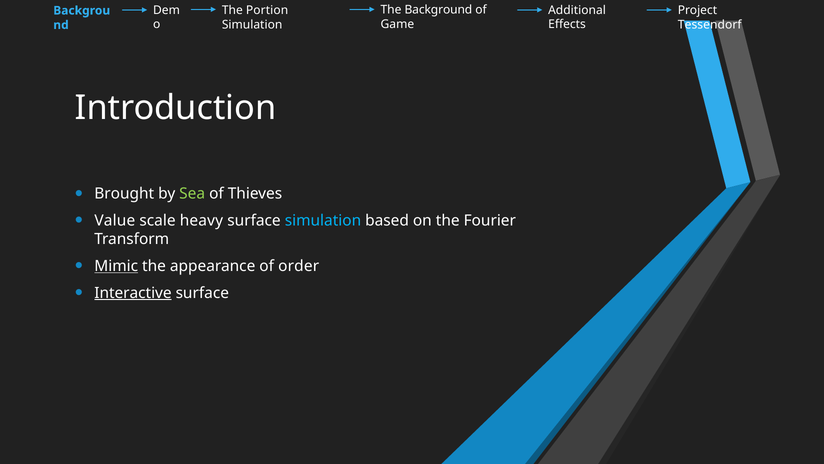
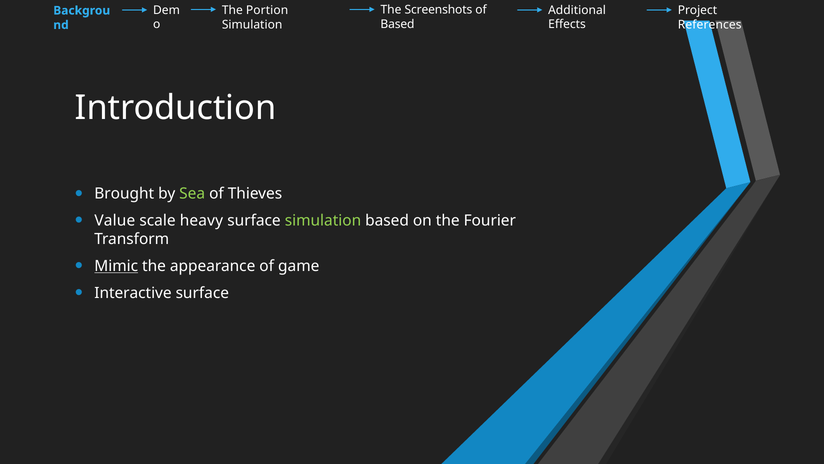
Background: Background -> Screenshots (438, 10)
Game: Game -> Based (397, 24)
Tessendorf: Tessendorf -> References (710, 25)
simulation colour: light blue -> light green (323, 220)
order: order -> game (299, 266)
Interactive underline: present -> none (133, 293)
